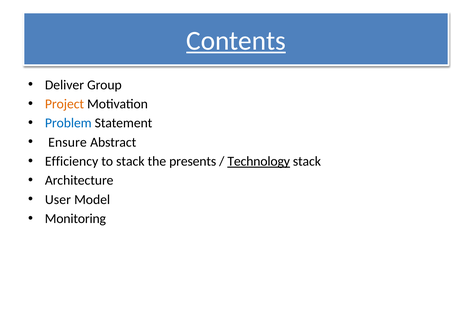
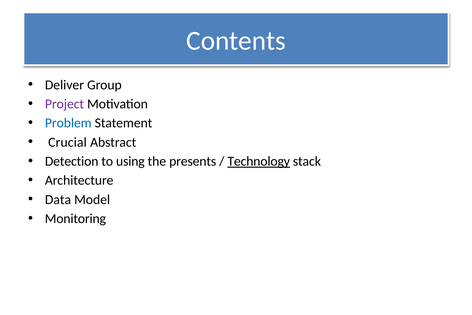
Contents underline: present -> none (236, 41)
Project colour: orange -> purple (64, 104)
Ensure: Ensure -> Crucial (67, 142)
Efficiency: Efficiency -> Detection (72, 161)
to stack: stack -> using (130, 161)
User: User -> Data (58, 199)
